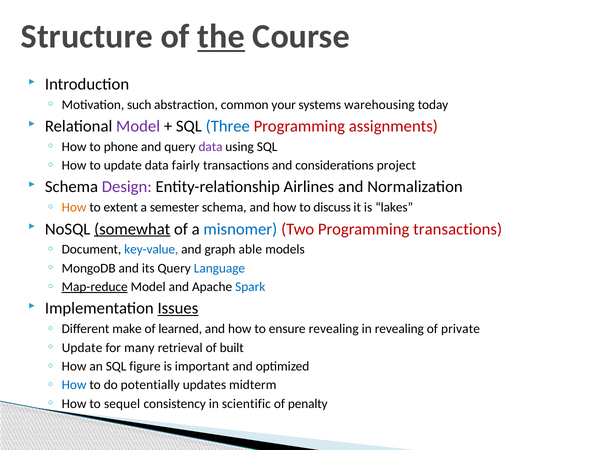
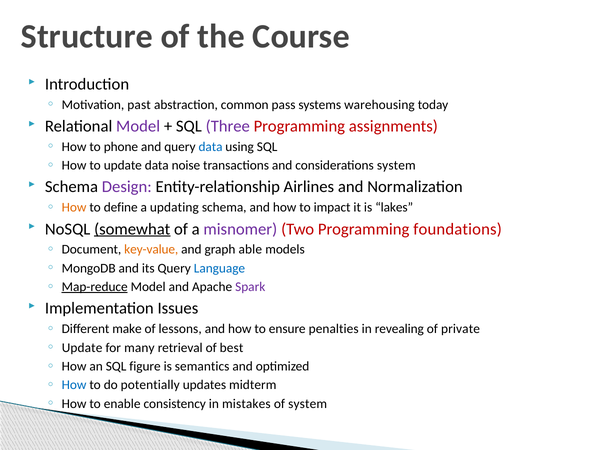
the underline: present -> none (221, 36)
such: such -> past (139, 105)
your: your -> pass (284, 105)
Three colour: blue -> purple (228, 126)
data colour: purple -> blue (211, 147)
fairly: fairly -> noise (186, 165)
considerations project: project -> system (396, 165)
extent: extent -> define (121, 207)
semester: semester -> updating (174, 207)
discuss: discuss -> impact (332, 207)
misnomer colour: blue -> purple (240, 229)
Programming transactions: transactions -> foundations (458, 229)
key-value colour: blue -> orange (151, 249)
Spark colour: blue -> purple (250, 287)
Issues underline: present -> none (178, 308)
learned: learned -> lessons (180, 329)
ensure revealing: revealing -> penalties (334, 329)
built: built -> best (232, 348)
important: important -> semantics (202, 366)
sequel: sequel -> enable (122, 404)
scientific: scientific -> mistakes (246, 404)
of penalty: penalty -> system (308, 404)
